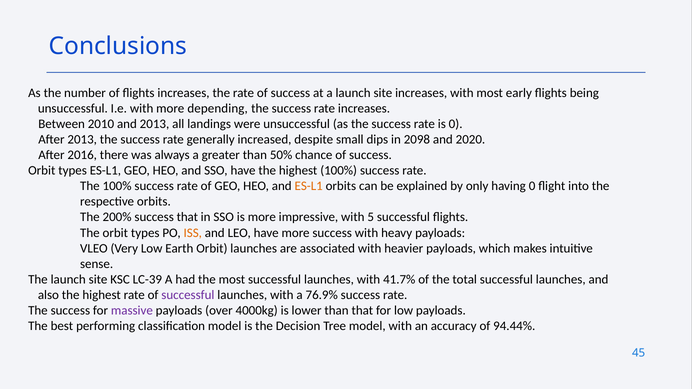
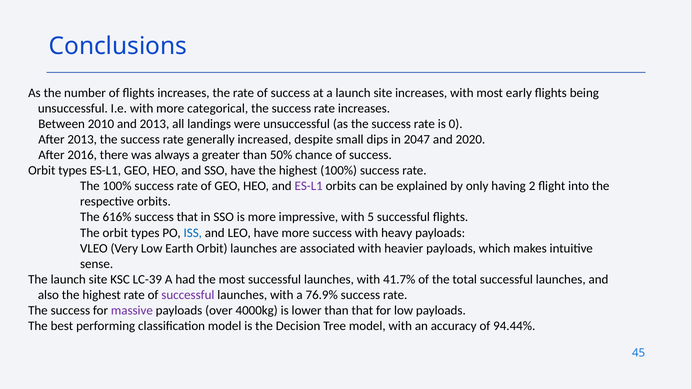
depending: depending -> categorical (218, 108)
2098: 2098 -> 2047 (417, 140)
ES-L1 colour: orange -> purple (309, 186)
having 0: 0 -> 2 (532, 186)
200%: 200% -> 616% (117, 217)
ISS colour: orange -> blue (193, 233)
